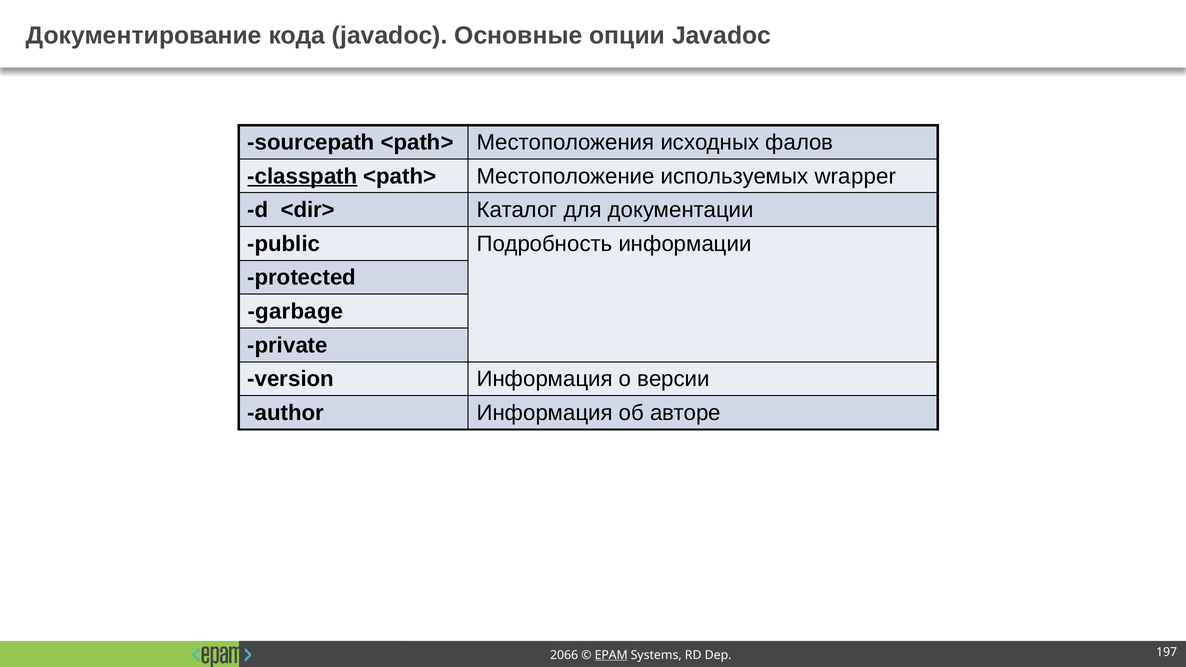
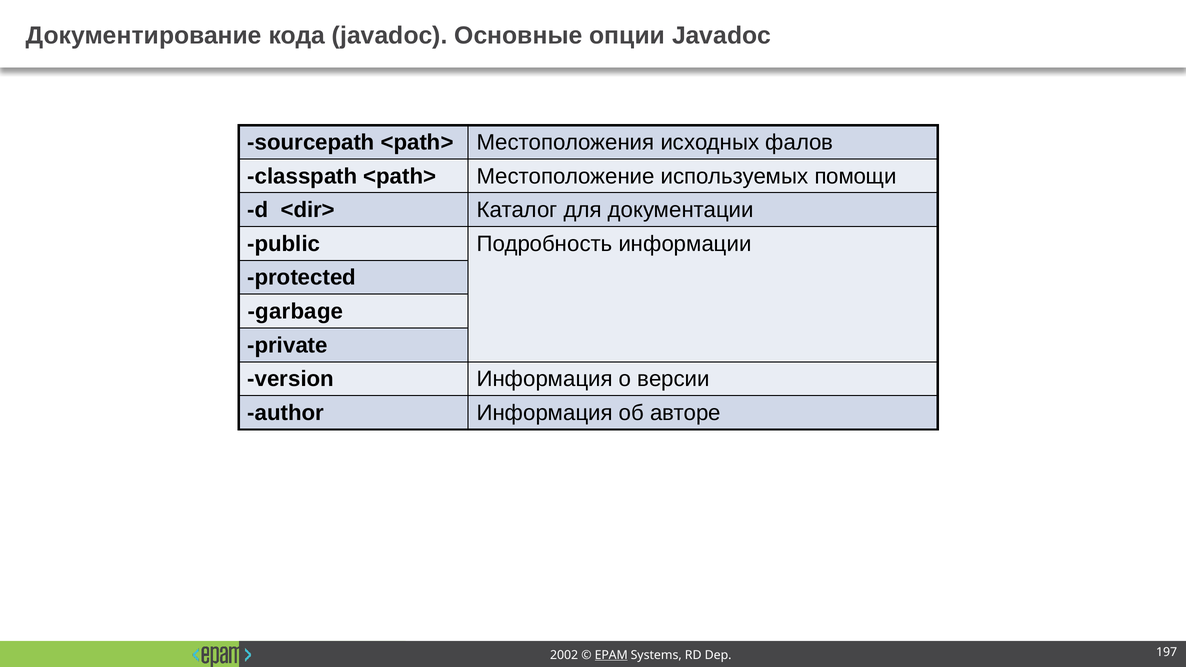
classpath underline: present -> none (302, 176)
wrapper: wrapper -> помощи (856, 176)
2066: 2066 -> 2002 (564, 655)
